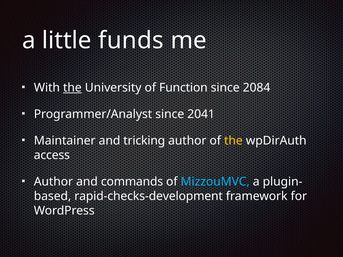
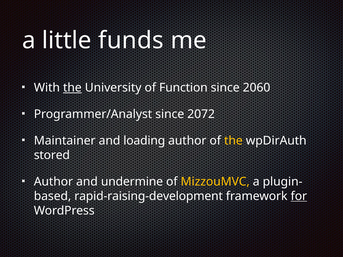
2084: 2084 -> 2060 (257, 88)
2041: 2041 -> 2072 (201, 114)
tricking: tricking -> loading (144, 141)
access: access -> stored (52, 155)
commands: commands -> undermine (132, 182)
MizzouMVC colour: light blue -> yellow (215, 182)
rapid-checks-development: rapid-checks-development -> rapid-raising-development (149, 196)
for underline: none -> present (299, 196)
